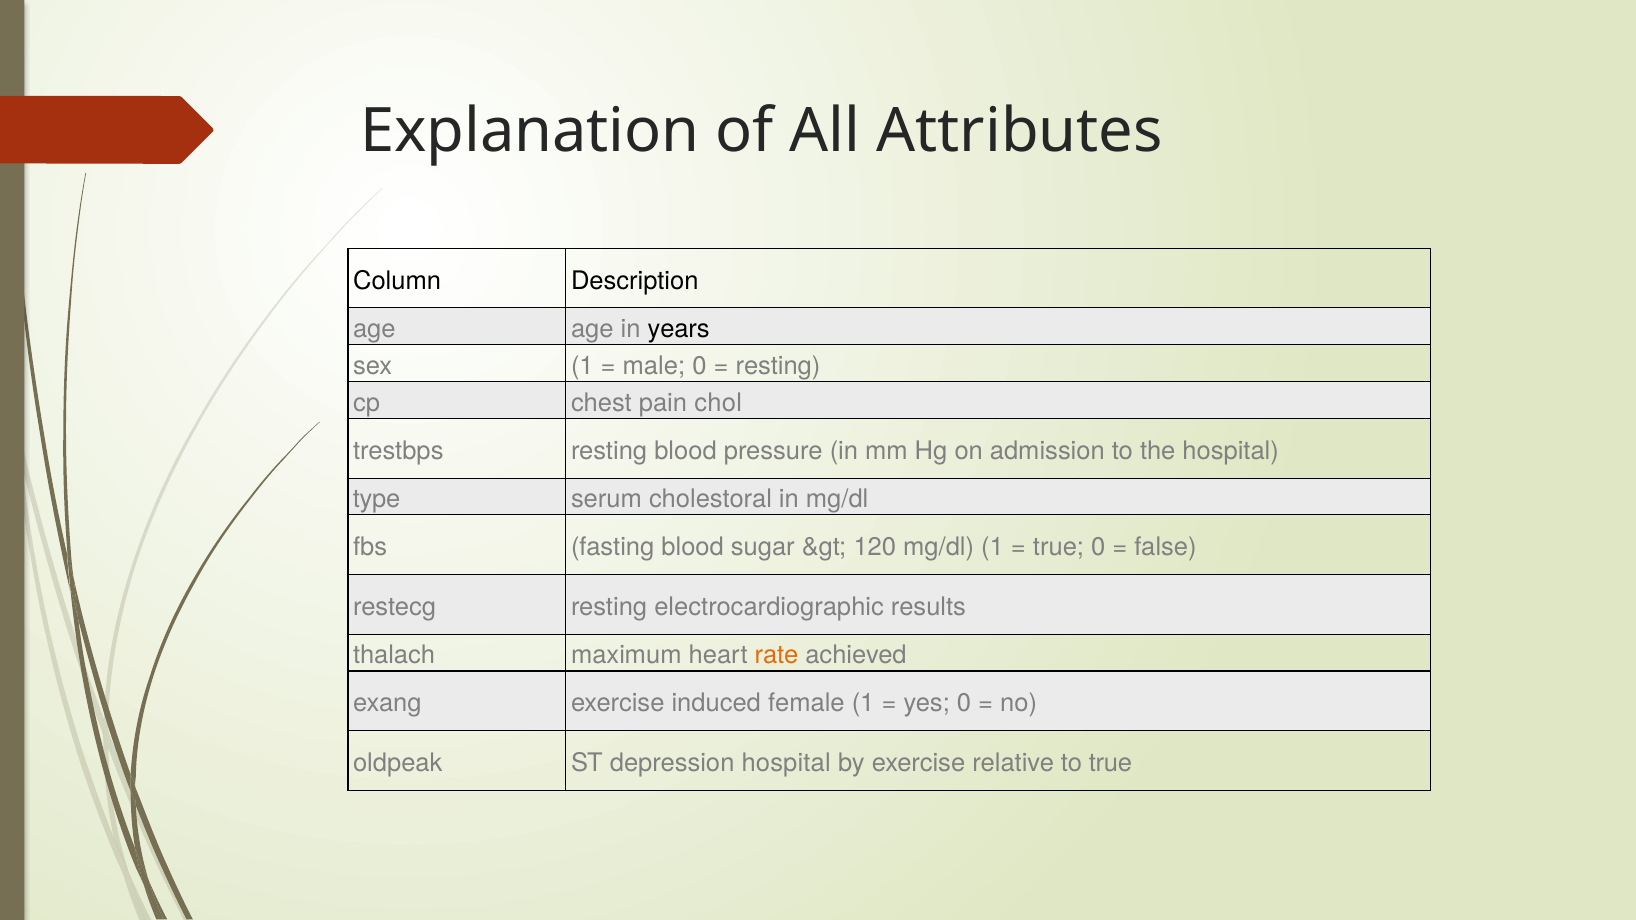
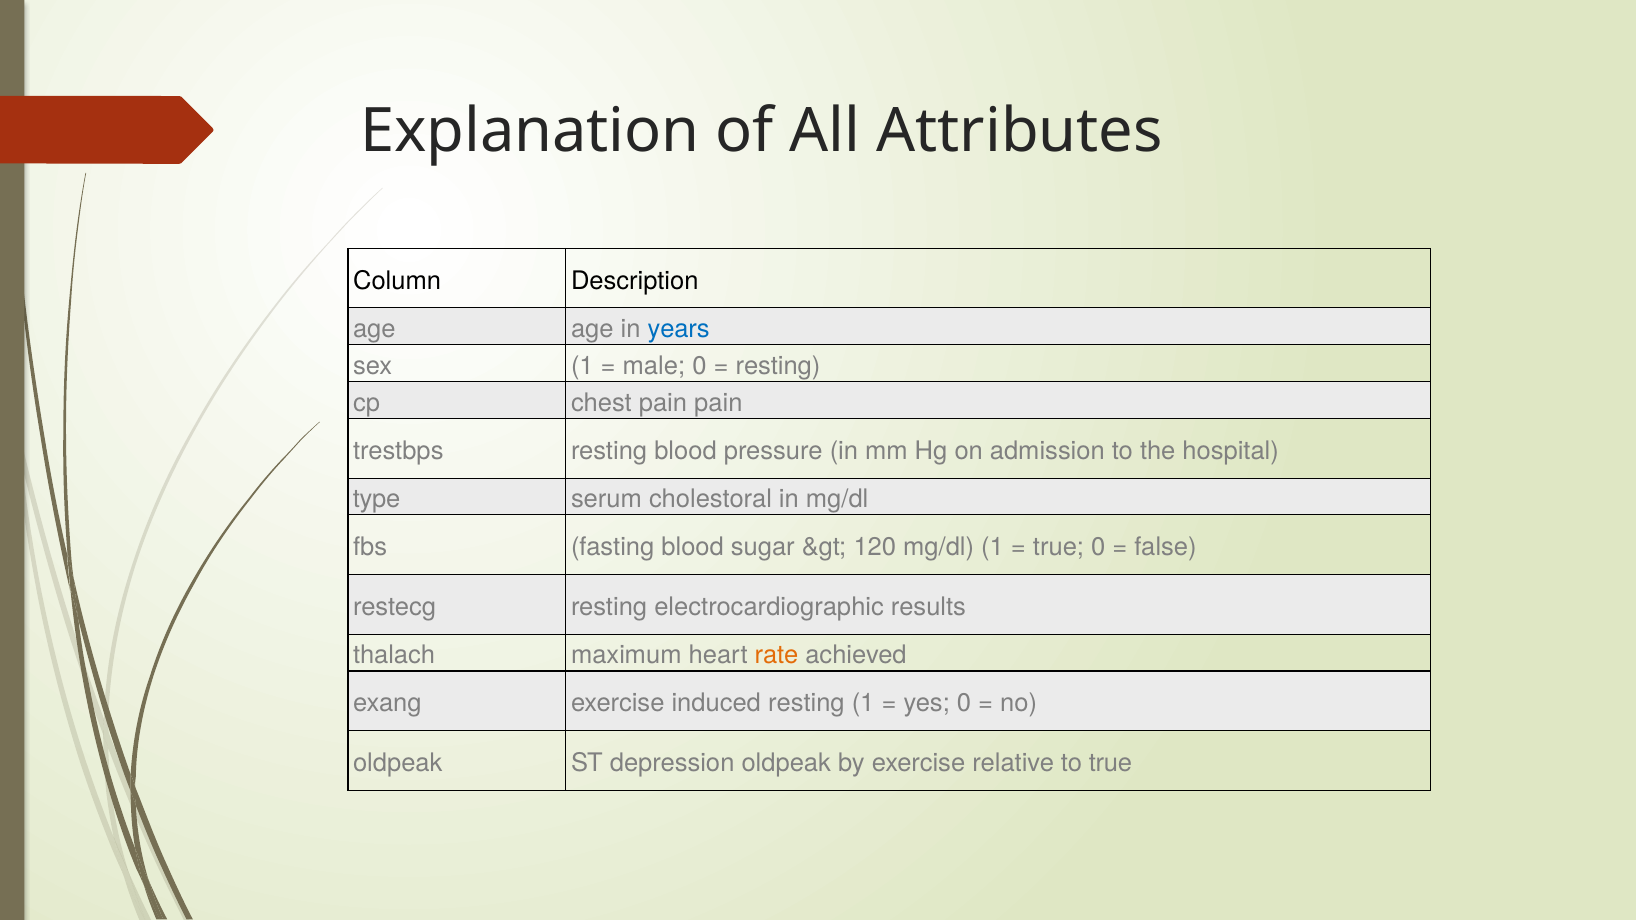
years colour: black -> blue (679, 329)
pain chol: chol -> pain (718, 403)
induced female: female -> resting (806, 704)
depression hospital: hospital -> oldpeak (786, 763)
